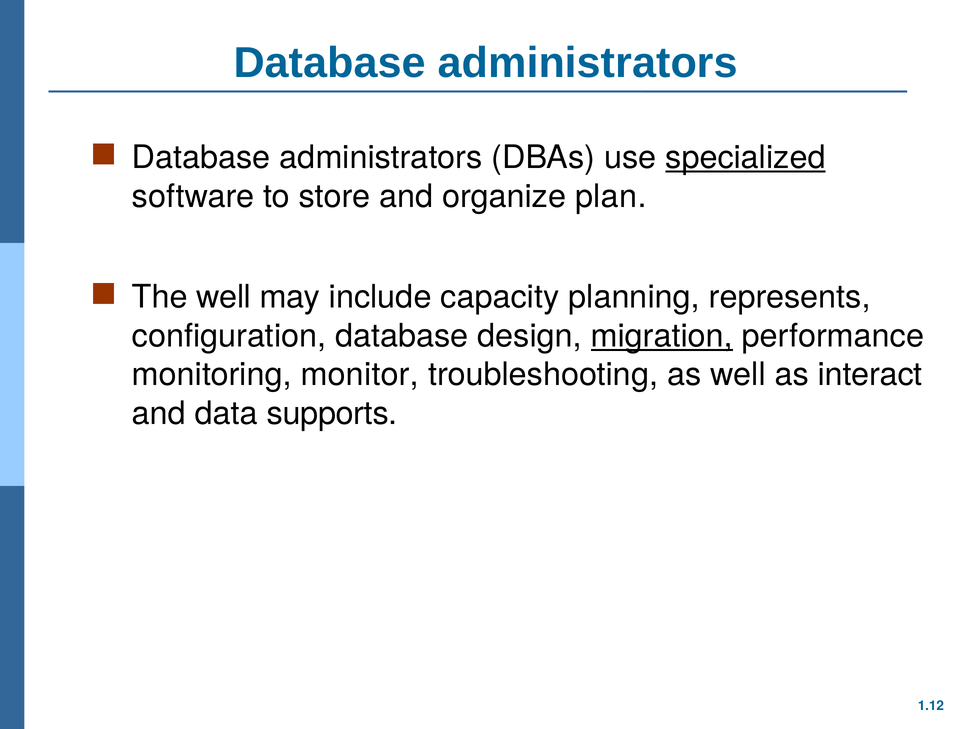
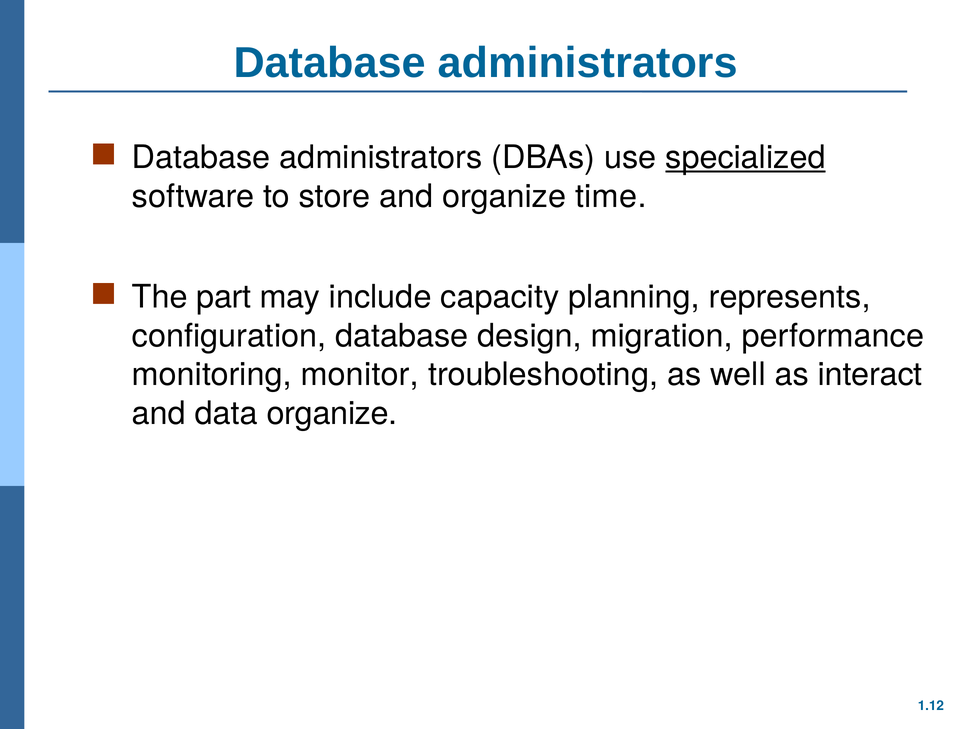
plan: plan -> time (611, 197)
The well: well -> part (224, 297)
migration underline: present -> none (662, 336)
data supports: supports -> organize (332, 414)
